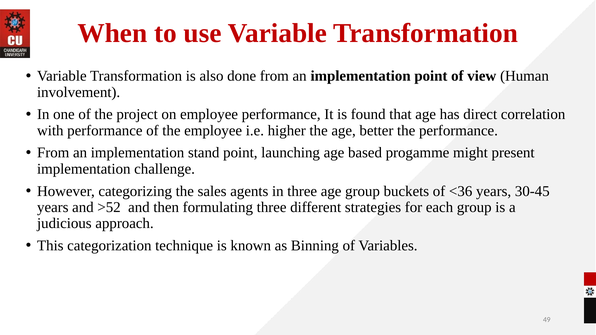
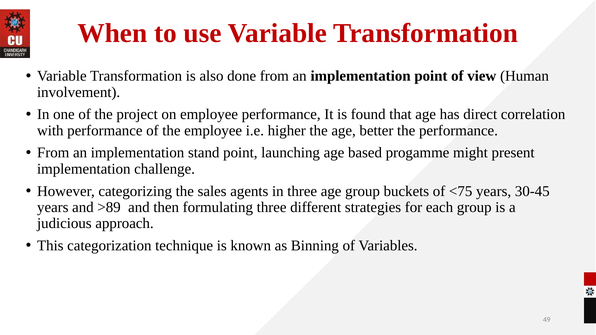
<36: <36 -> <75 (461, 191)
>52: >52 -> >89 (109, 207)
